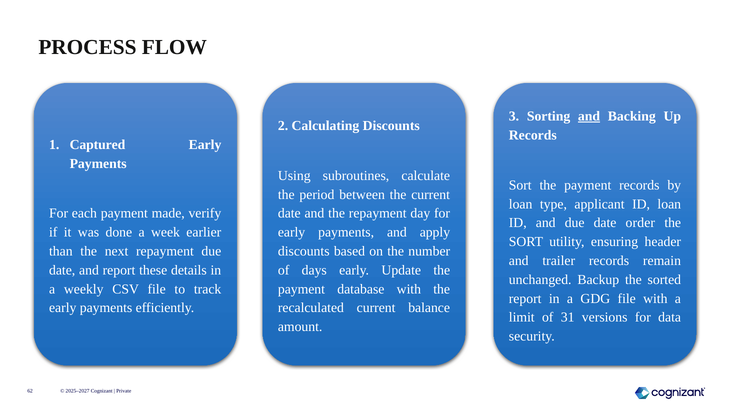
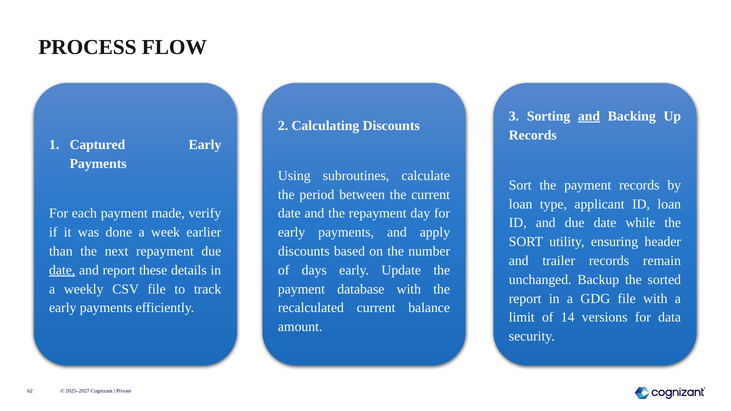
order: order -> while (640, 223)
date underline: none -> present (62, 270)
31: 31 -> 14 (568, 318)
